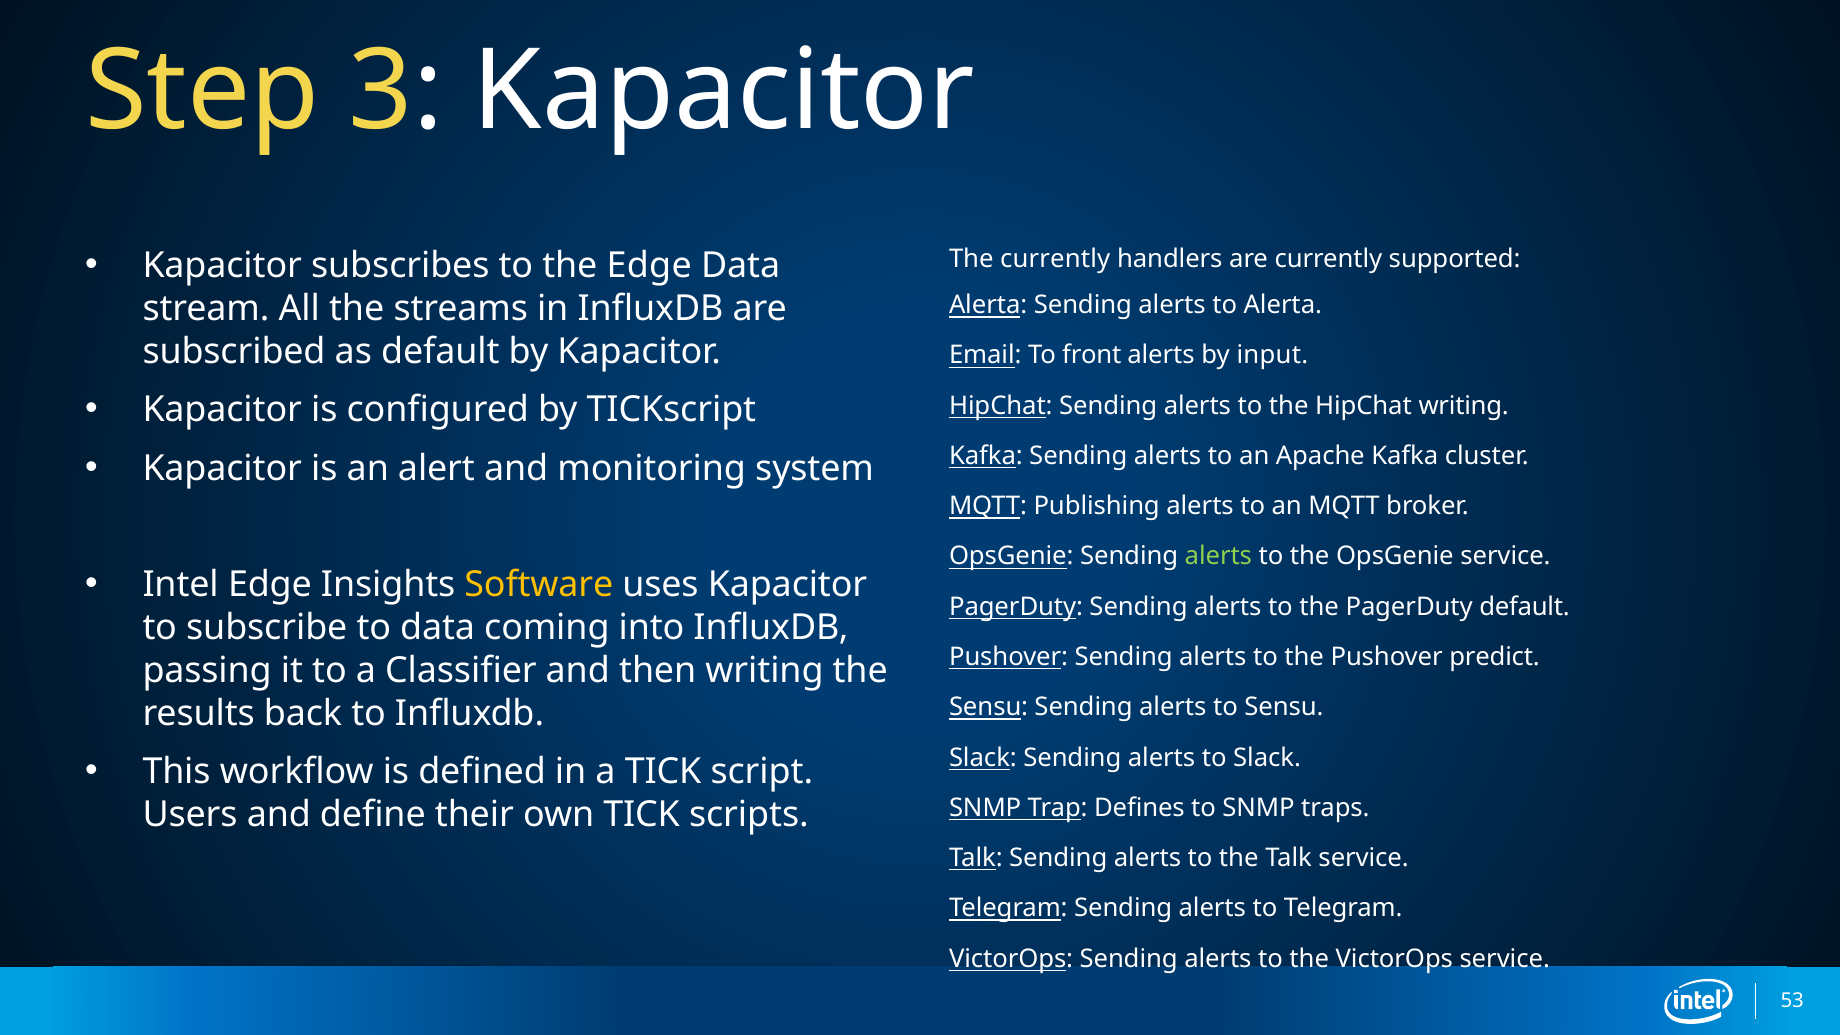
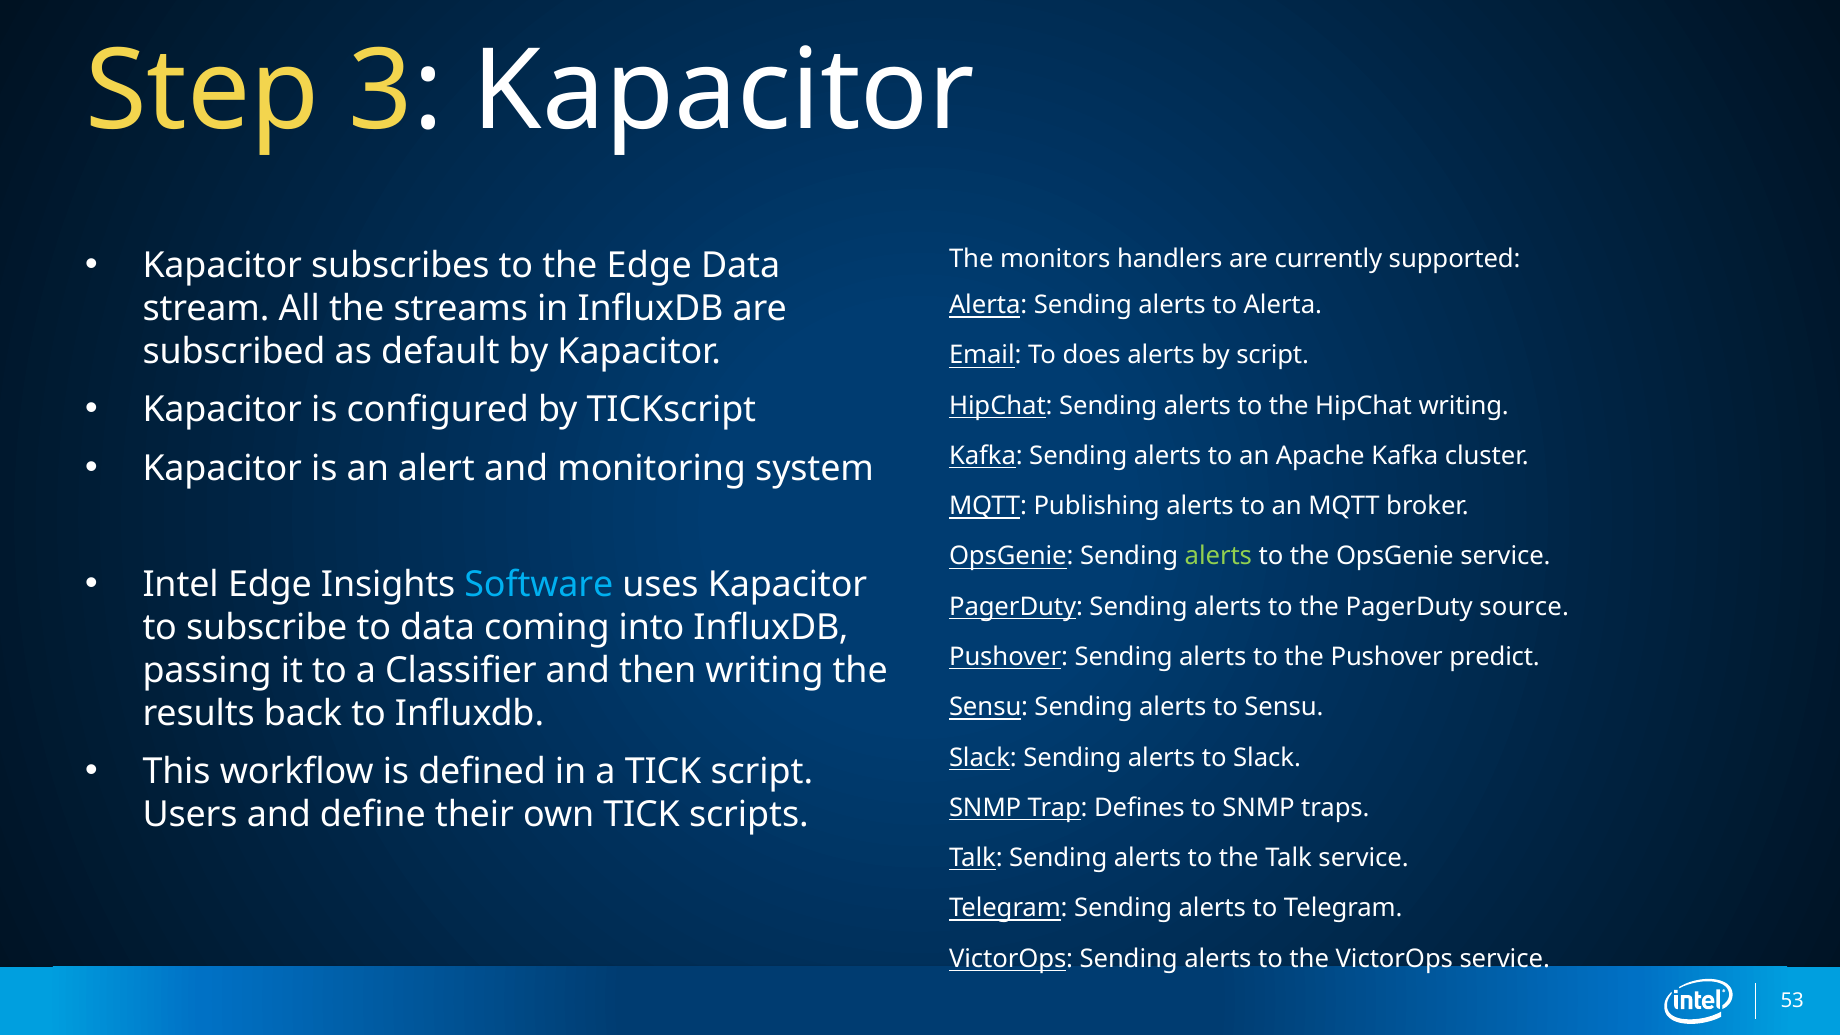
The currently: currently -> monitors (1055, 259)
front: front -> does (1092, 355)
by input: input -> script (1273, 355)
Software colour: yellow -> light blue (539, 585)
PagerDuty default: default -> source (1524, 607)
